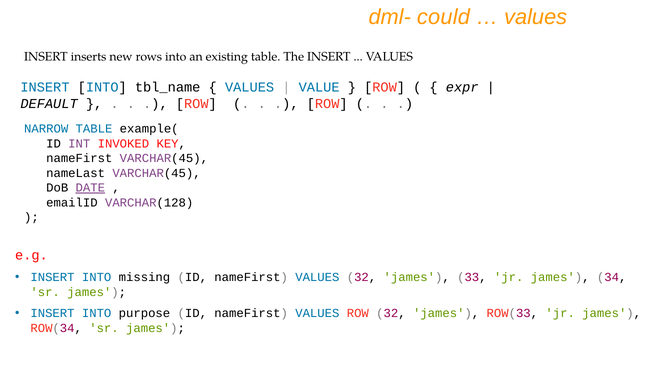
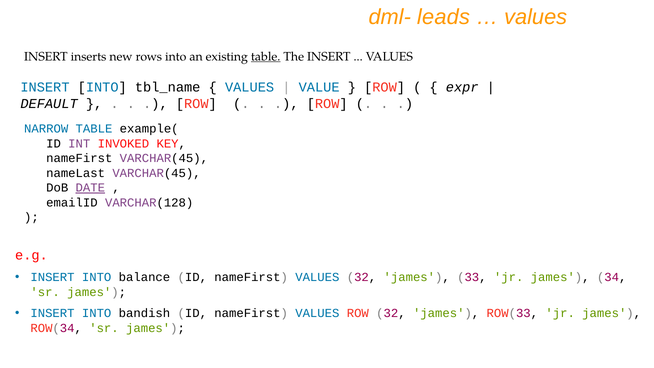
could: could -> leads (443, 17)
table underline: none -> present (266, 56)
missing: missing -> balance (144, 277)
purpose: purpose -> bandish (144, 313)
